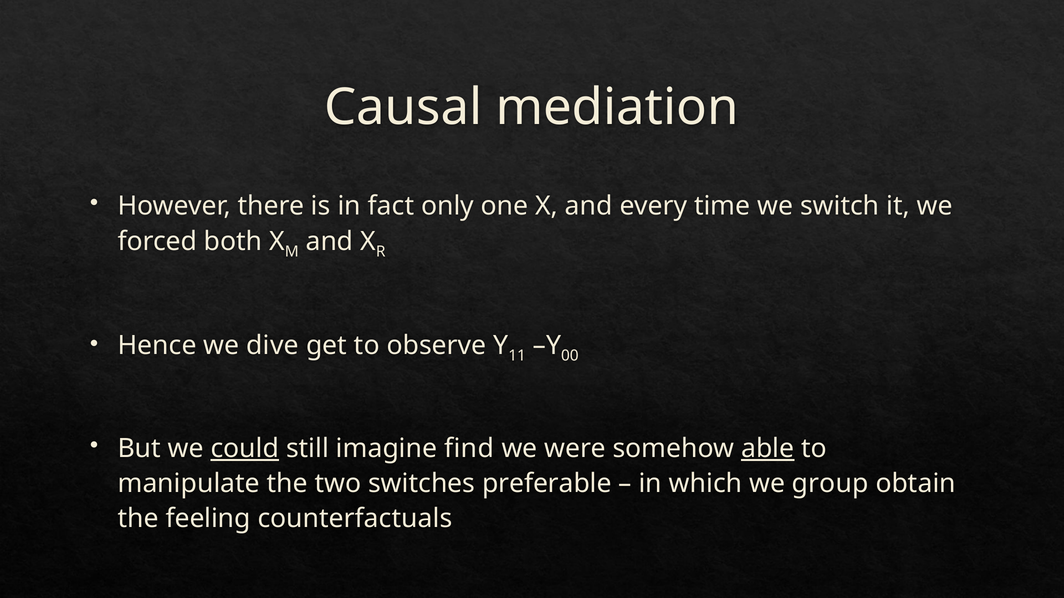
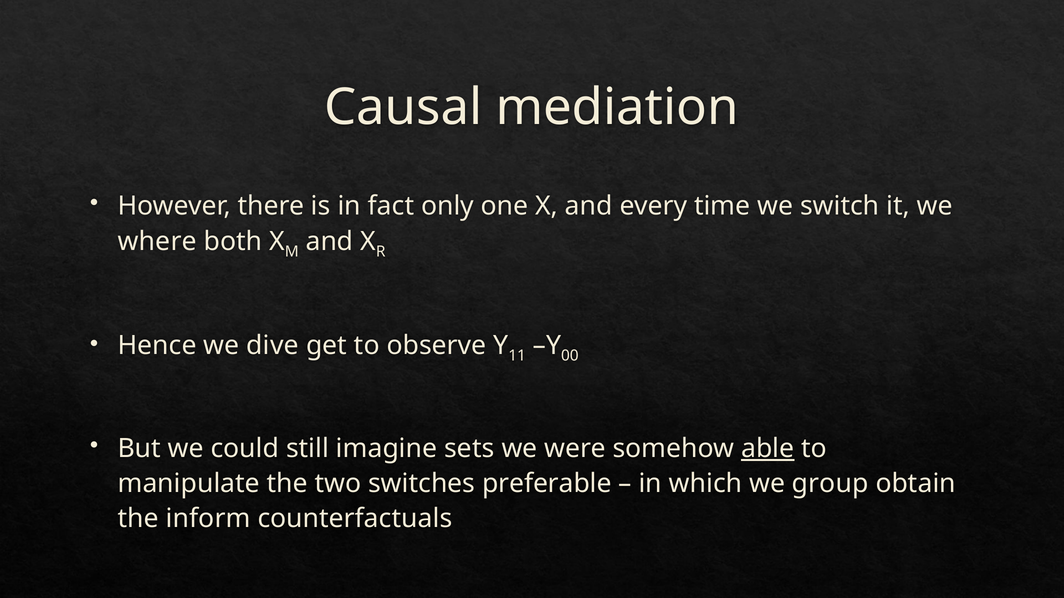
forced: forced -> where (157, 242)
could underline: present -> none (245, 449)
find: find -> sets (469, 449)
feeling: feeling -> inform (208, 519)
